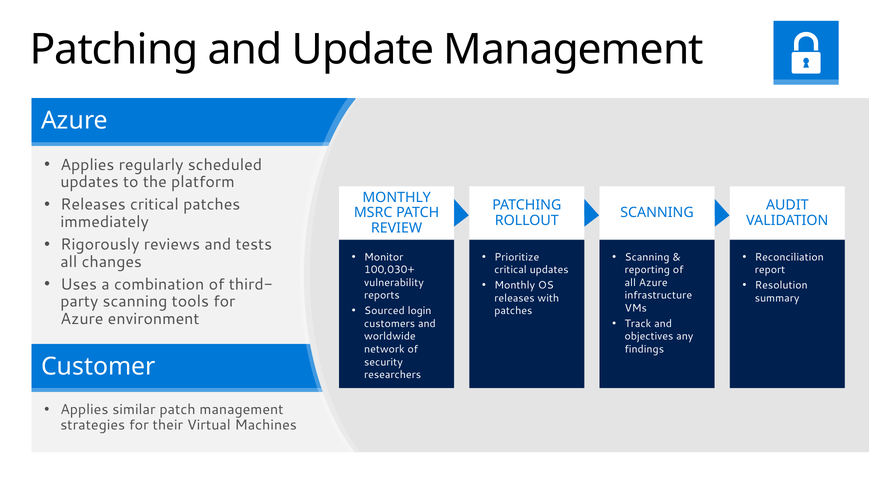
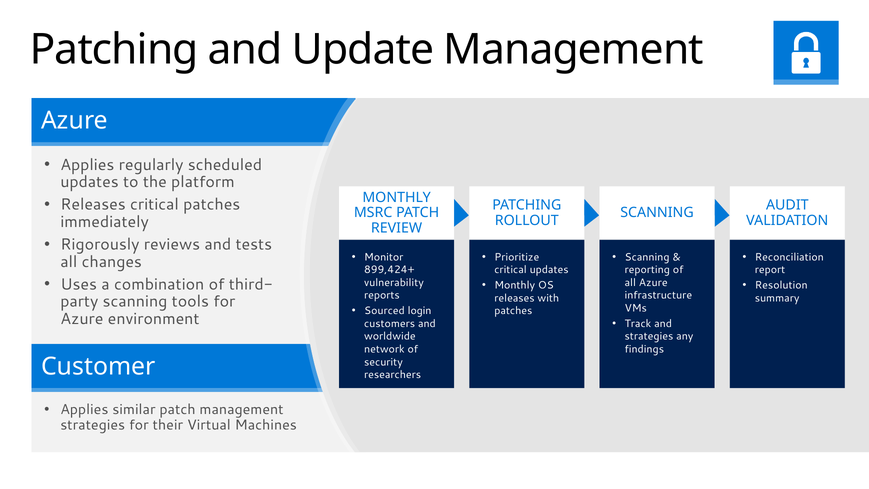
100,030+: 100,030+ -> 899,424+ (389, 270)
objectives: objectives -> strategies (649, 336)
